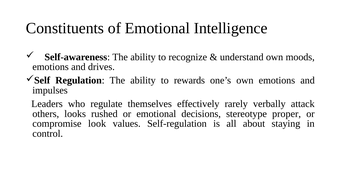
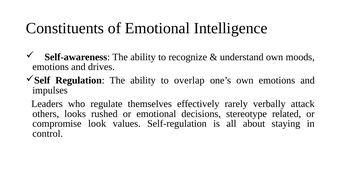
rewards: rewards -> overlap (189, 80)
proper: proper -> related (287, 114)
